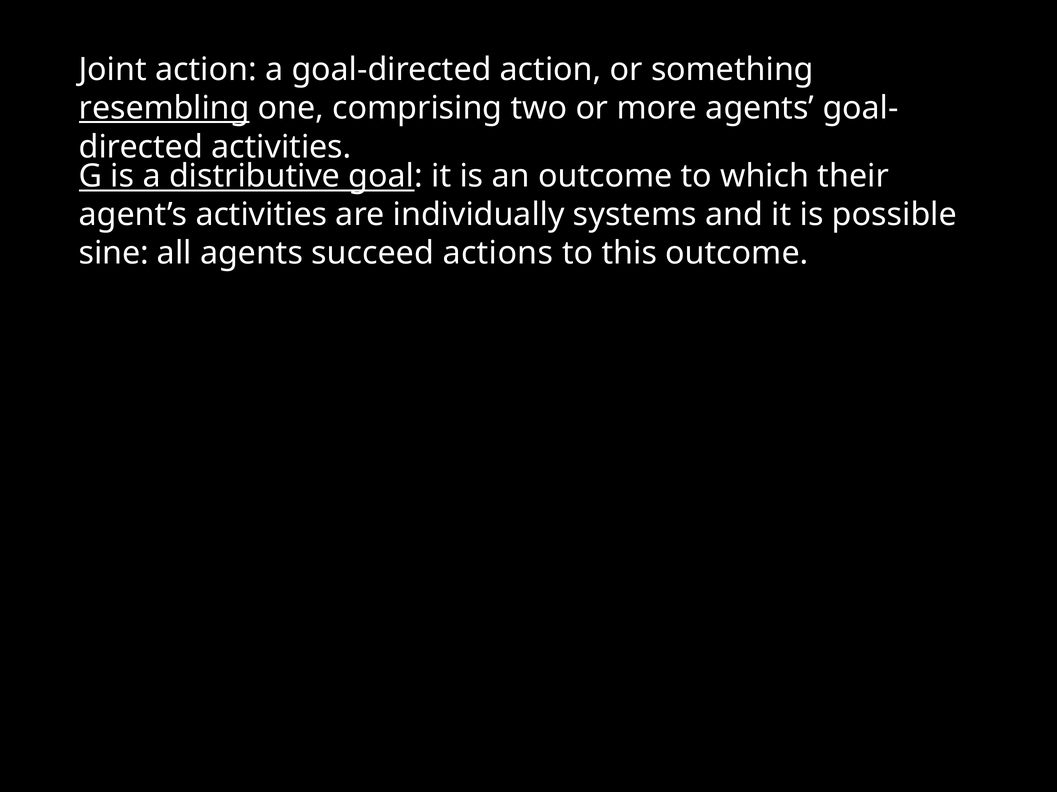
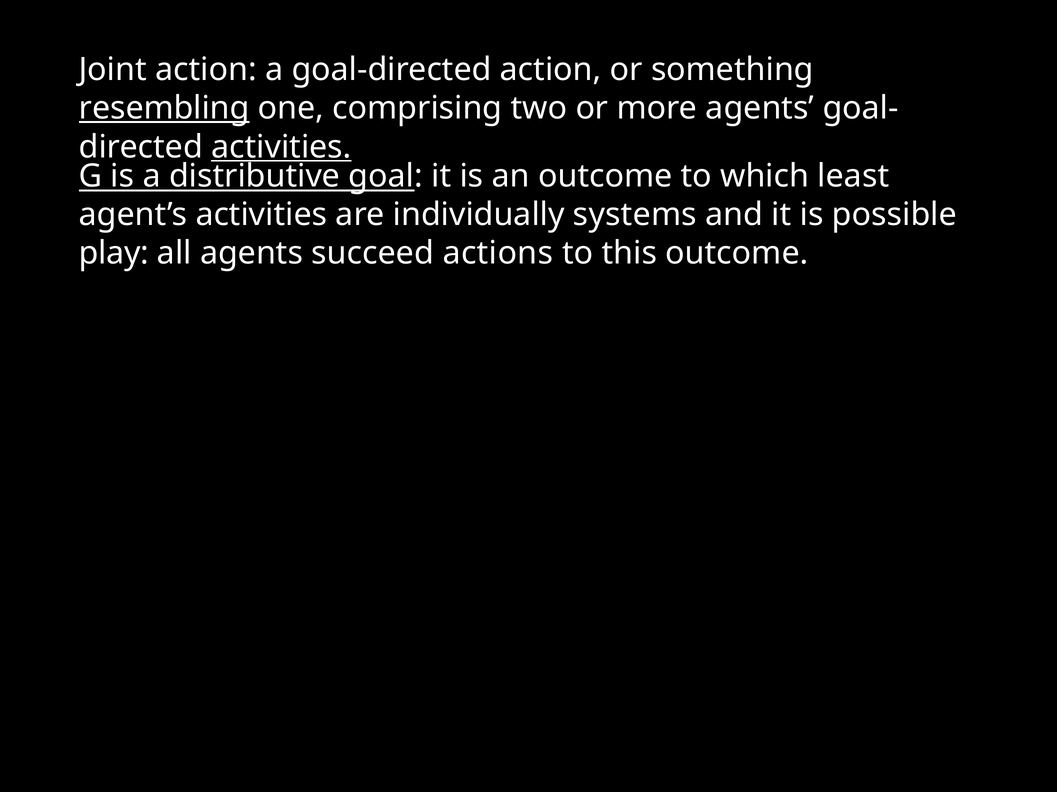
activities underline: none -> present (281, 147)
their: their -> least (853, 176)
sine: sine -> play (114, 254)
